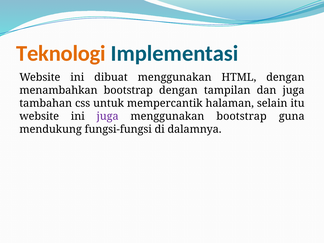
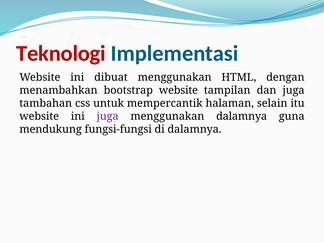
Teknologi colour: orange -> red (61, 54)
bootstrap dengan: dengan -> website (178, 90)
menggunakan bootstrap: bootstrap -> dalamnya (242, 116)
